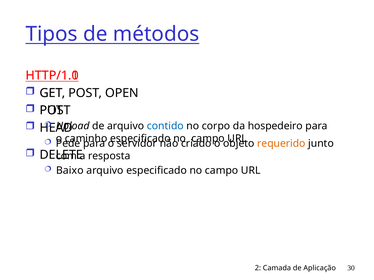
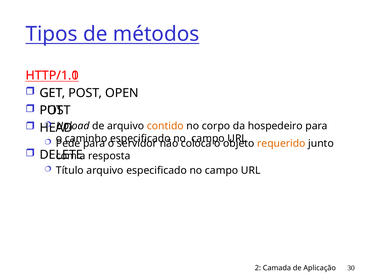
contido colour: blue -> orange (165, 126)
criado: criado -> coloca (196, 144)
Baixo: Baixo -> Título (70, 171)
